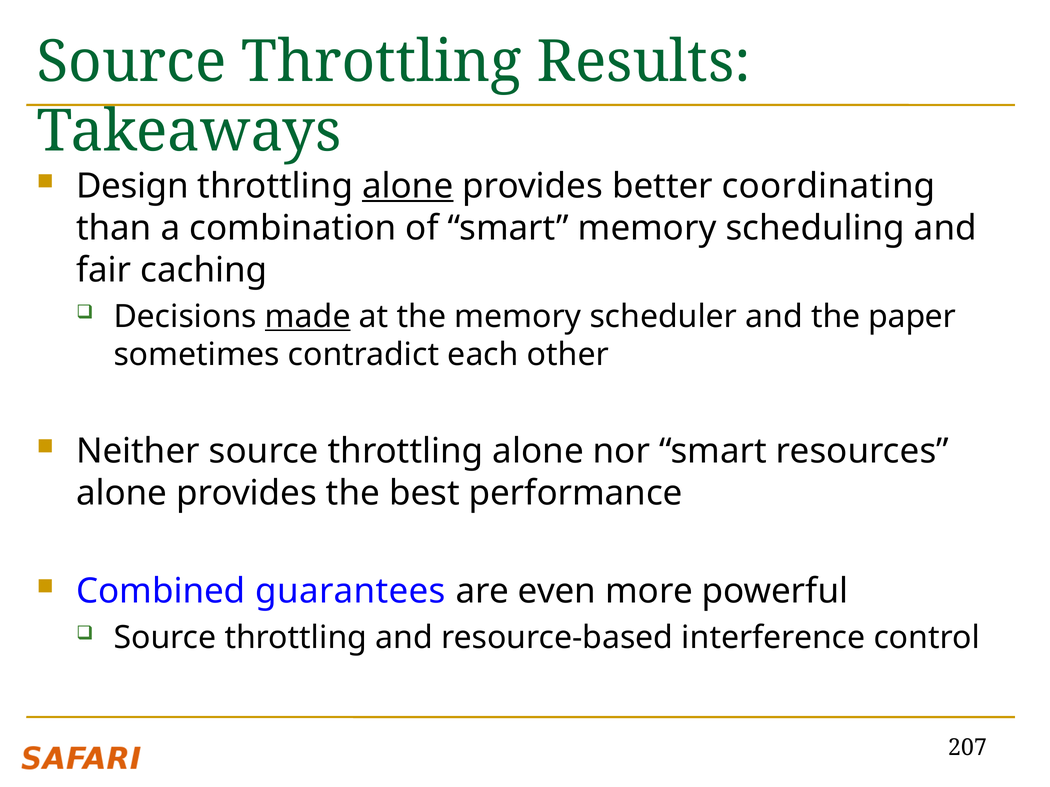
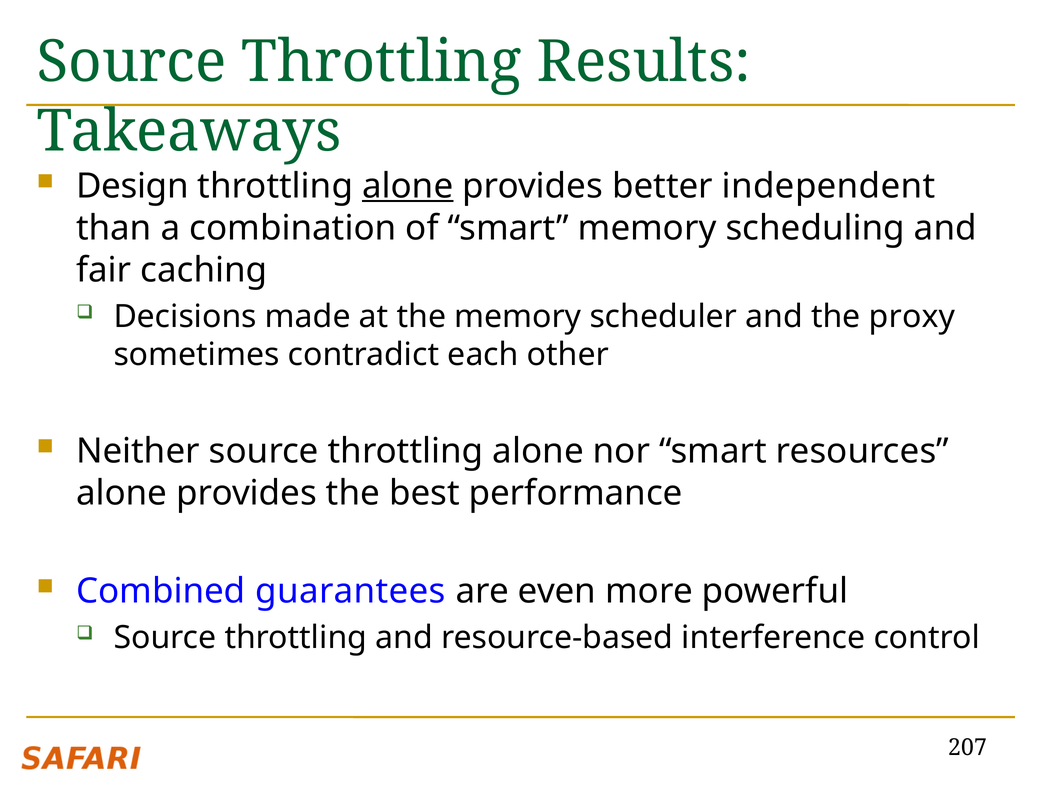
coordinating: coordinating -> independent (829, 186)
made underline: present -> none (308, 317)
paper: paper -> proxy (912, 317)
